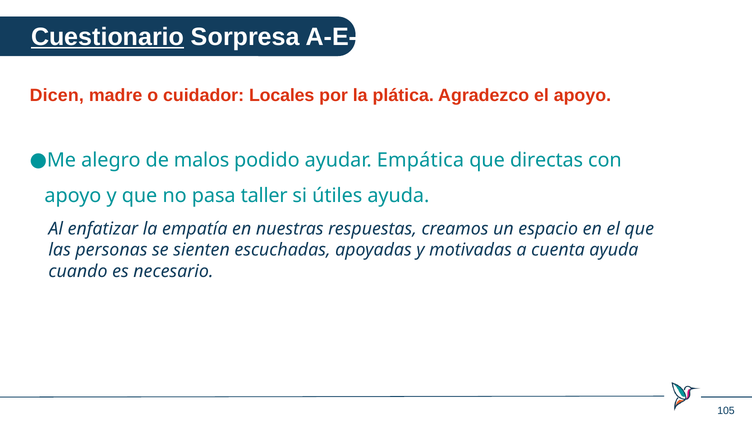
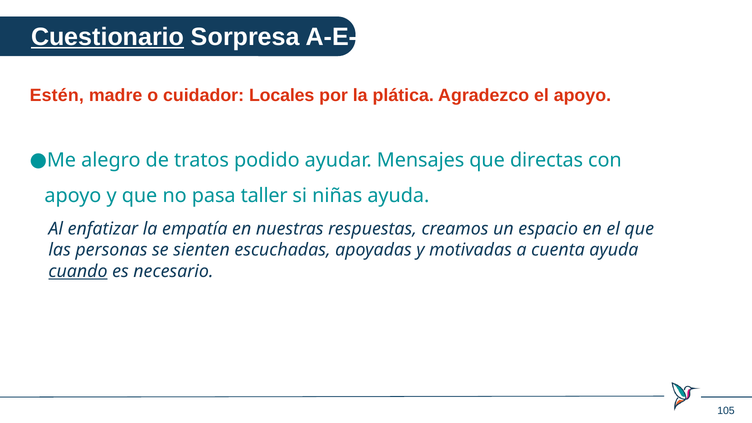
Dicen: Dicen -> Estén (57, 96)
malos: malos -> tratos (202, 160)
Empática: Empática -> Mensajes (421, 160)
útiles: útiles -> niñas (337, 196)
cuando underline: none -> present (78, 271)
